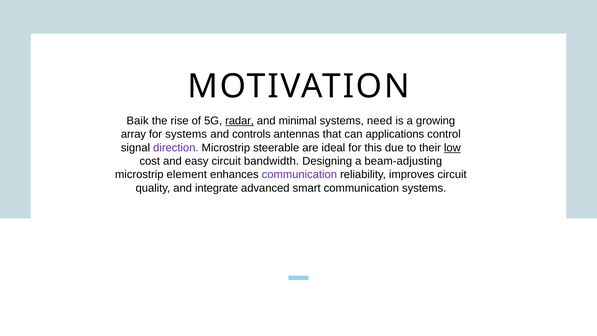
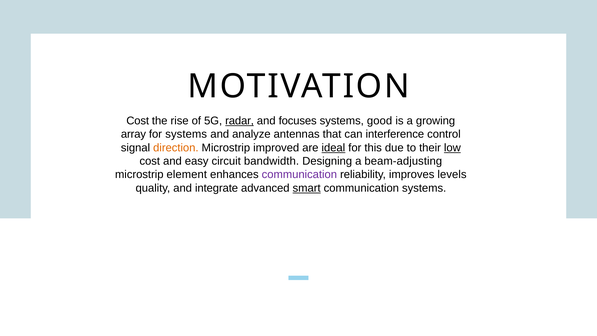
Baik: Baik -> Cost (138, 121)
minimal: minimal -> focuses (298, 121)
need: need -> good (380, 121)
controls: controls -> analyze (251, 134)
applications: applications -> interference (395, 134)
direction colour: purple -> orange (176, 148)
steerable: steerable -> improved (276, 148)
ideal underline: none -> present (333, 148)
improves circuit: circuit -> levels (452, 174)
smart underline: none -> present (307, 188)
